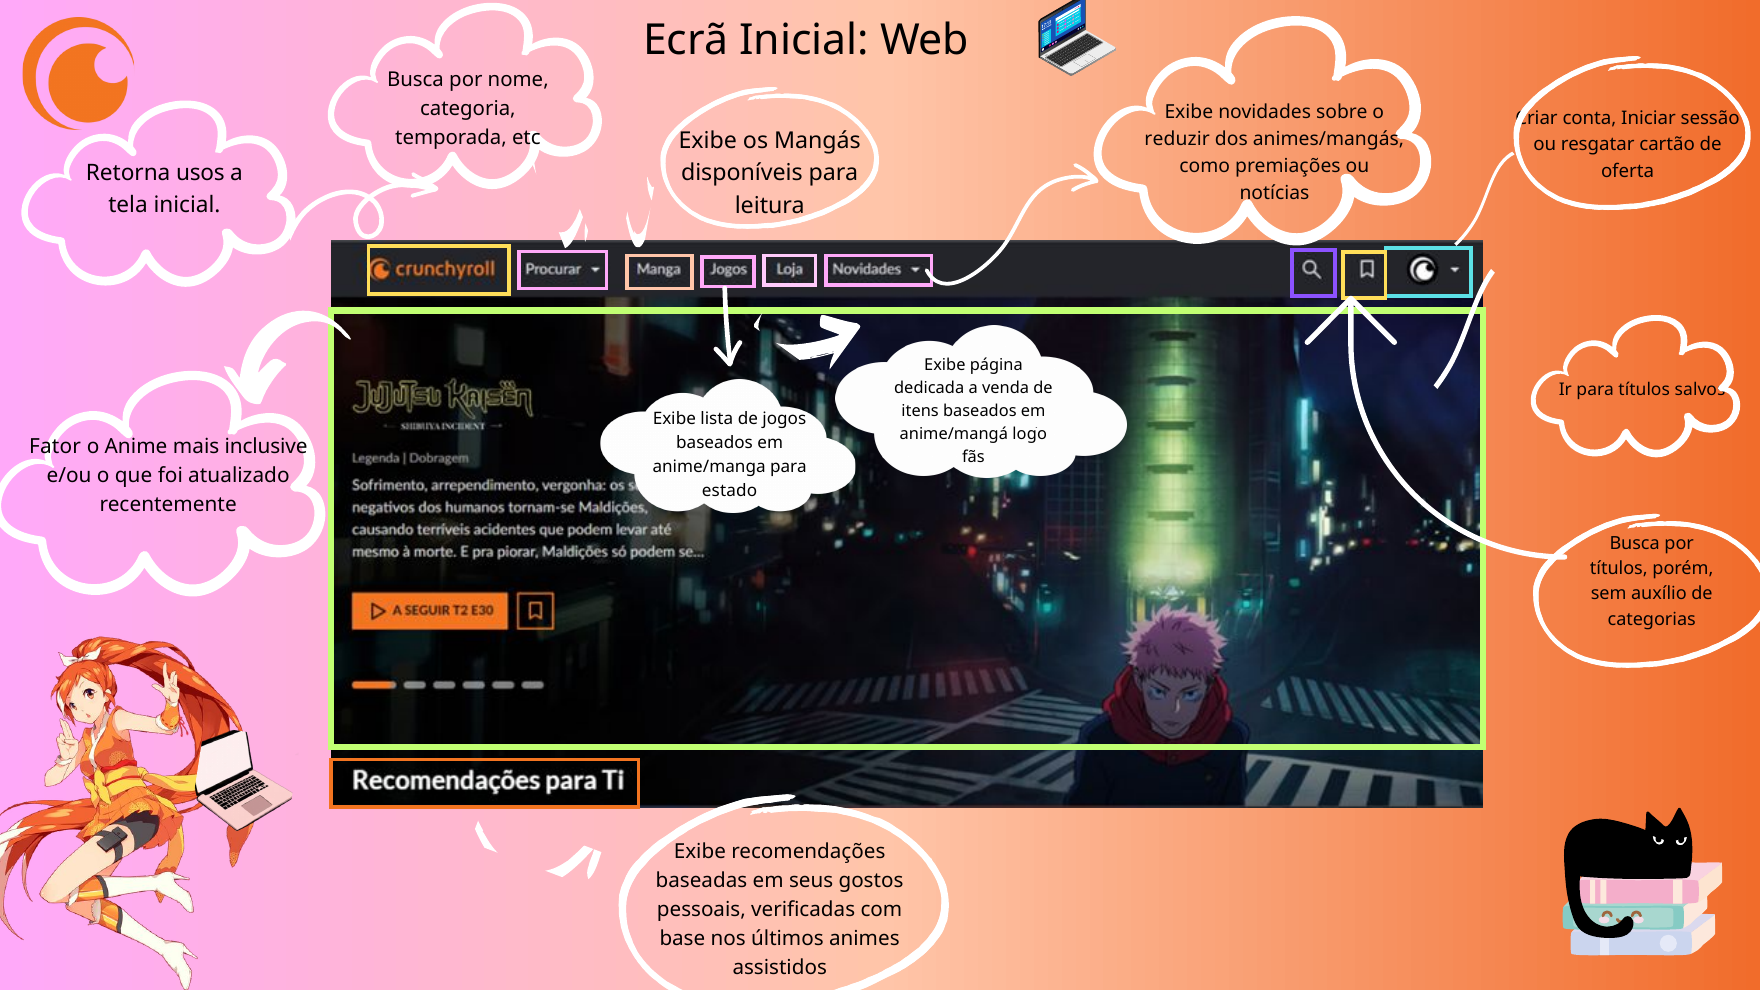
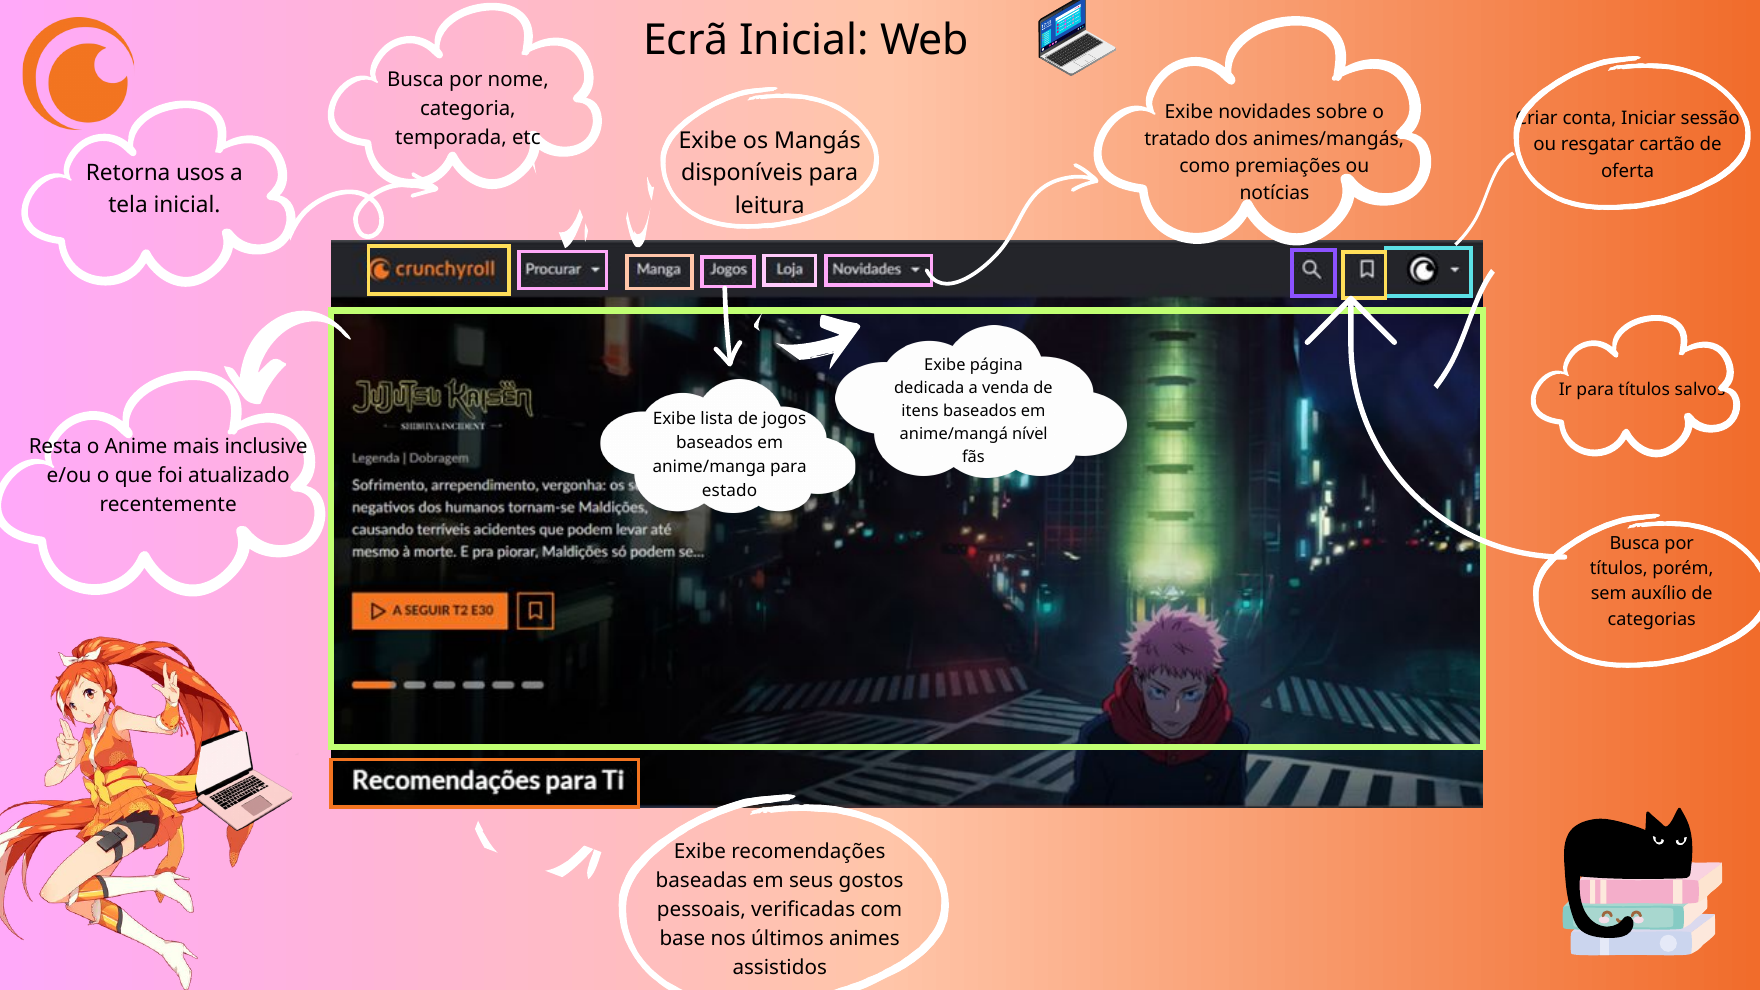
reduzir: reduzir -> tratado (1177, 139)
logo: logo -> nível (1030, 434)
Fator: Fator -> Resta (55, 446)
